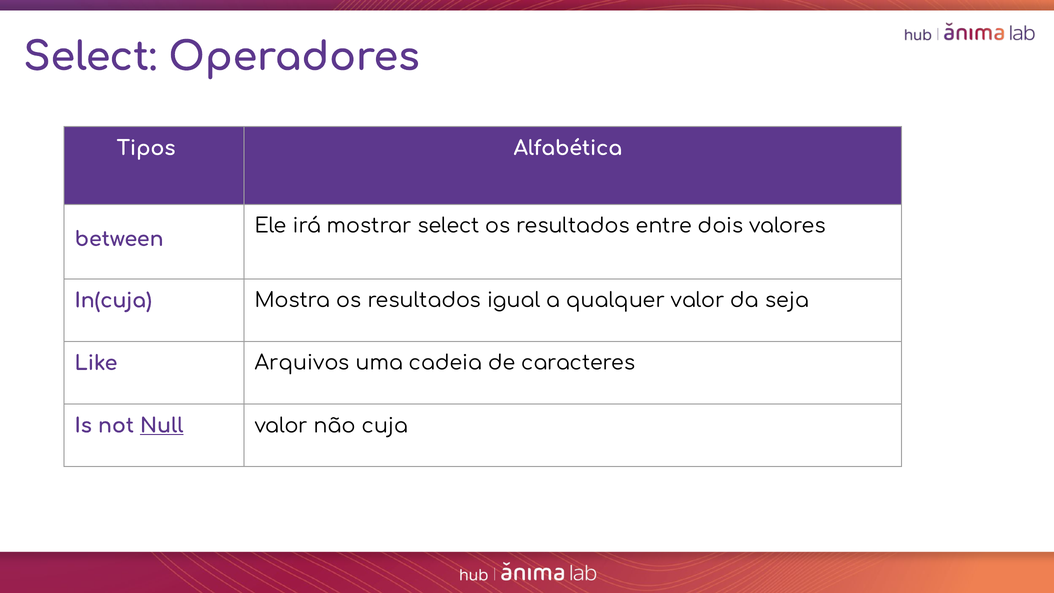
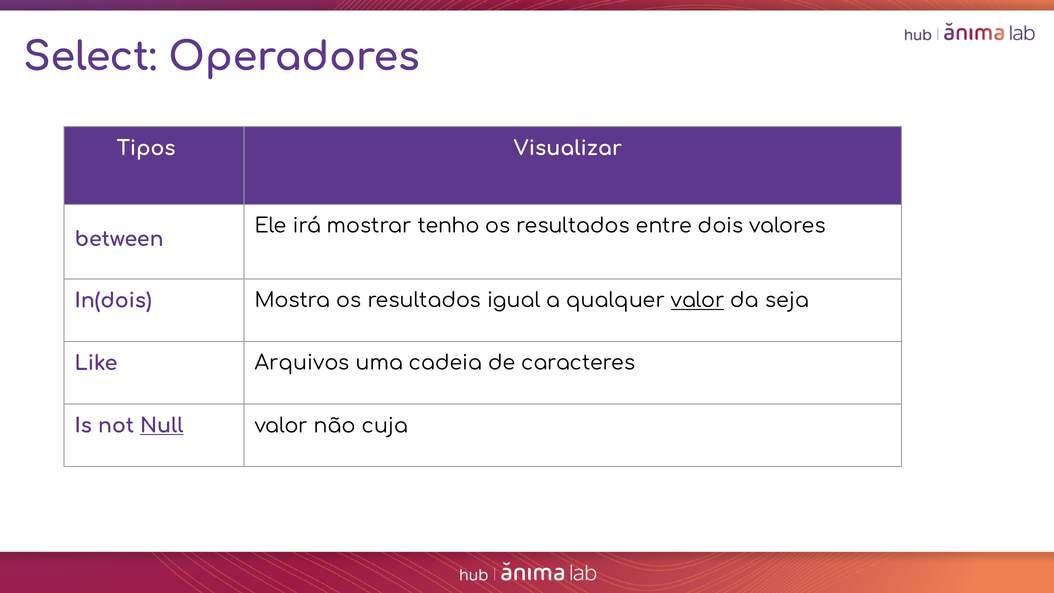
Alfabética: Alfabética -> Visualizar (568, 148)
mostrar select: select -> tenho (449, 226)
In(cuja: In(cuja -> In(dois (113, 301)
valor underline: none -> present (698, 301)
